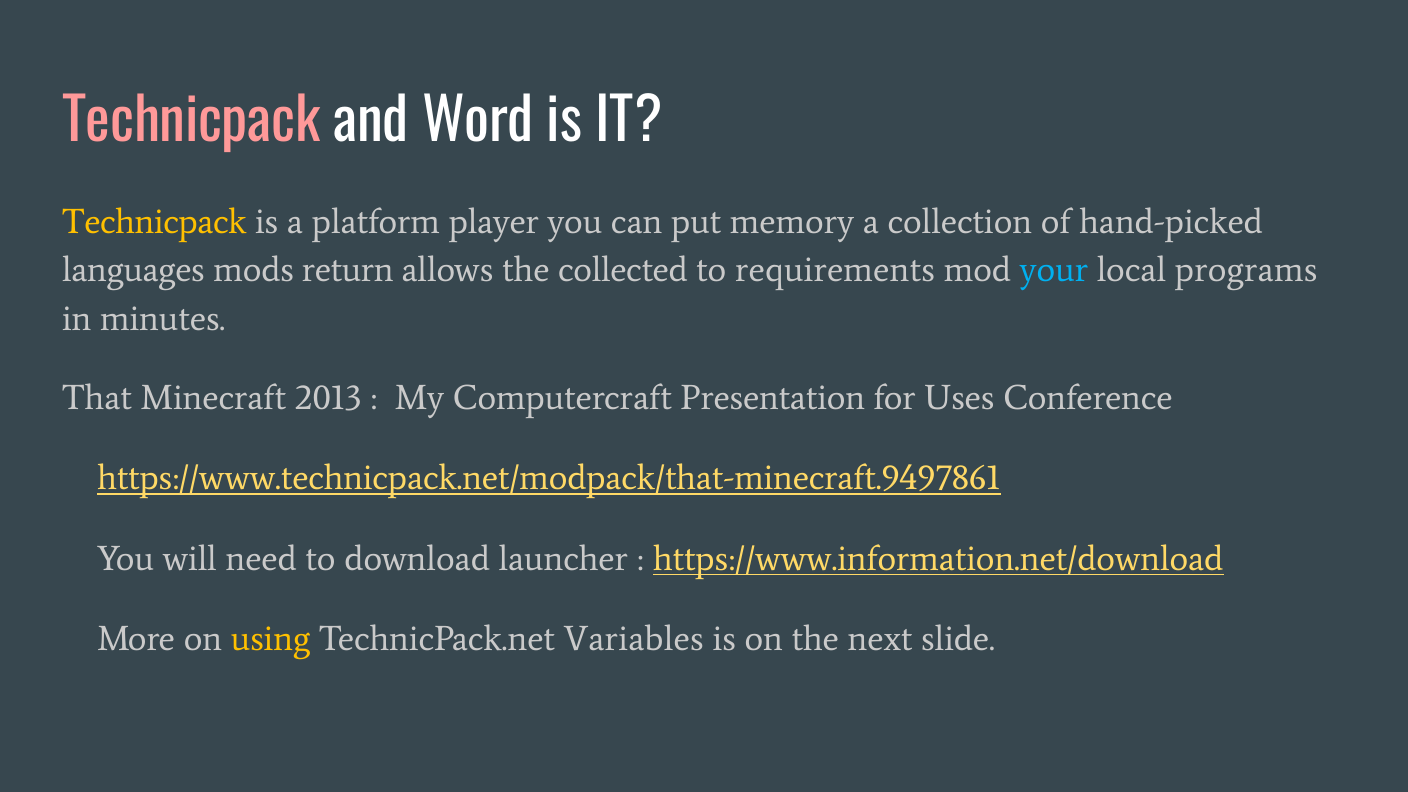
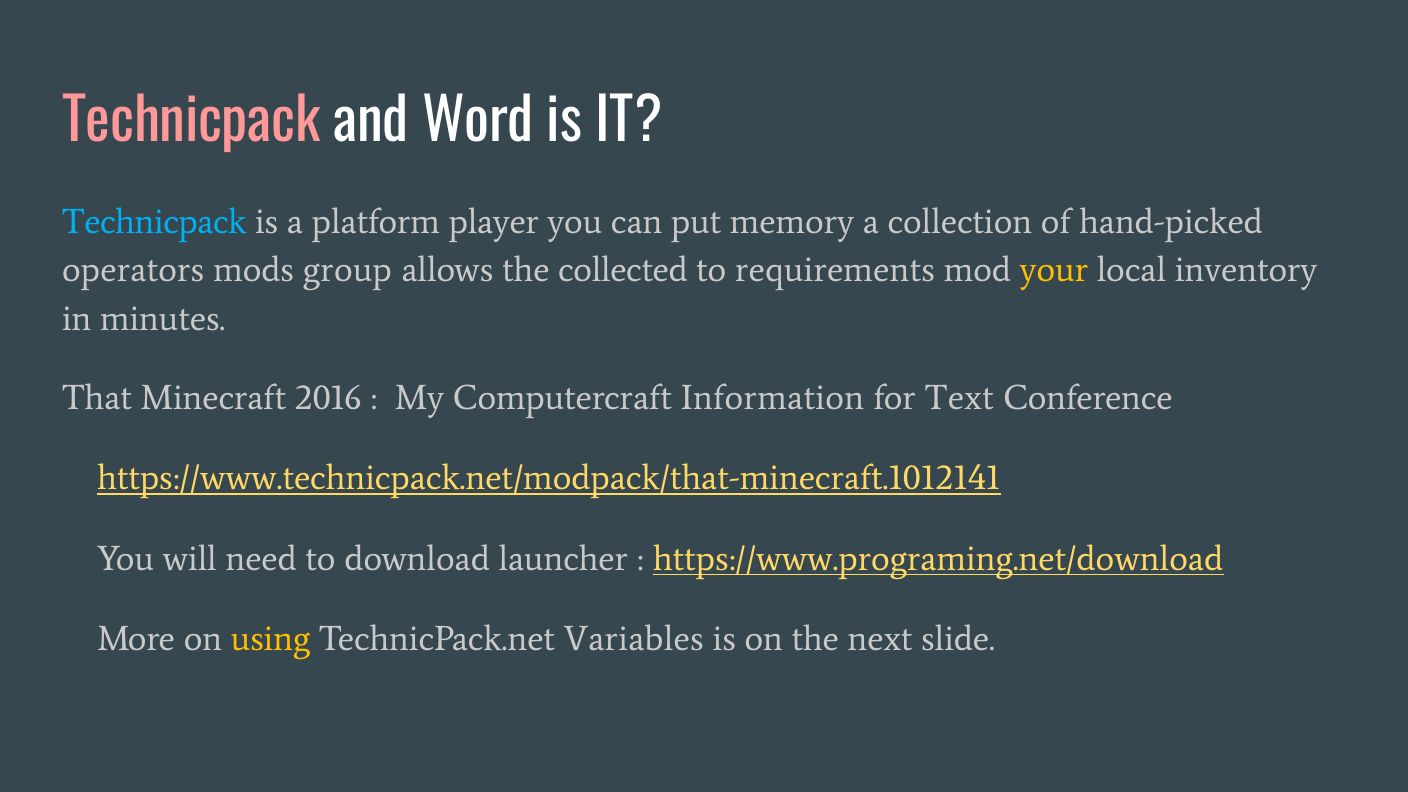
Technicpack colour: yellow -> light blue (154, 221)
languages: languages -> operators (133, 270)
return: return -> group (347, 270)
your colour: light blue -> yellow (1054, 270)
programs: programs -> inventory (1246, 270)
2013: 2013 -> 2016 (328, 398)
Presentation: Presentation -> Information (772, 398)
Uses: Uses -> Text (959, 398)
https://www.technicpack.net/modpack/that-minecraft.9497861: https://www.technicpack.net/modpack/that-minecraft.9497861 -> https://www.technicpack.net/modpack/that-minecraft.1012141 (549, 478)
https://www.information.net/download: https://www.information.net/download -> https://www.programing.net/download (938, 559)
